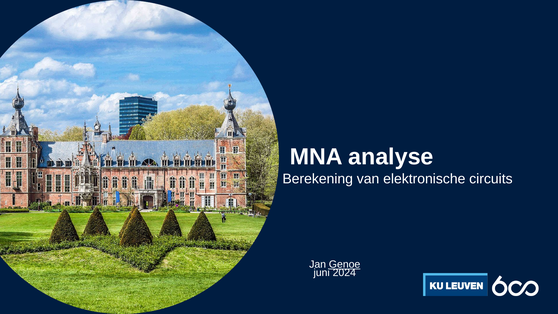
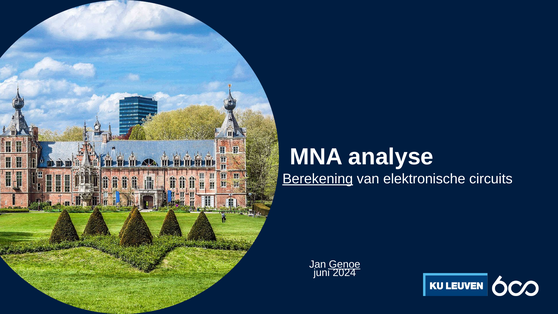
Berekening underline: none -> present (318, 179)
